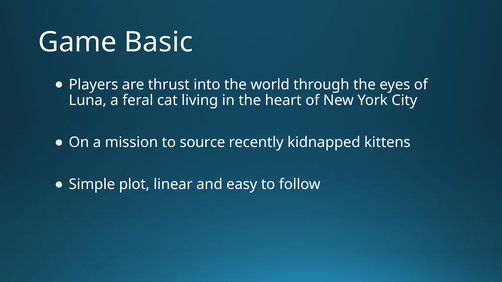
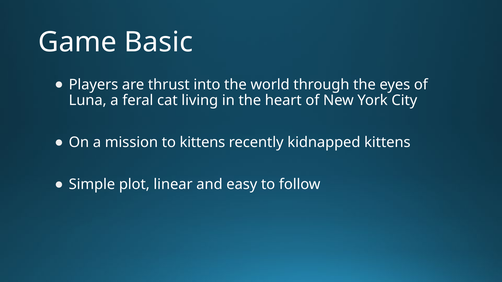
to source: source -> kittens (202, 143)
